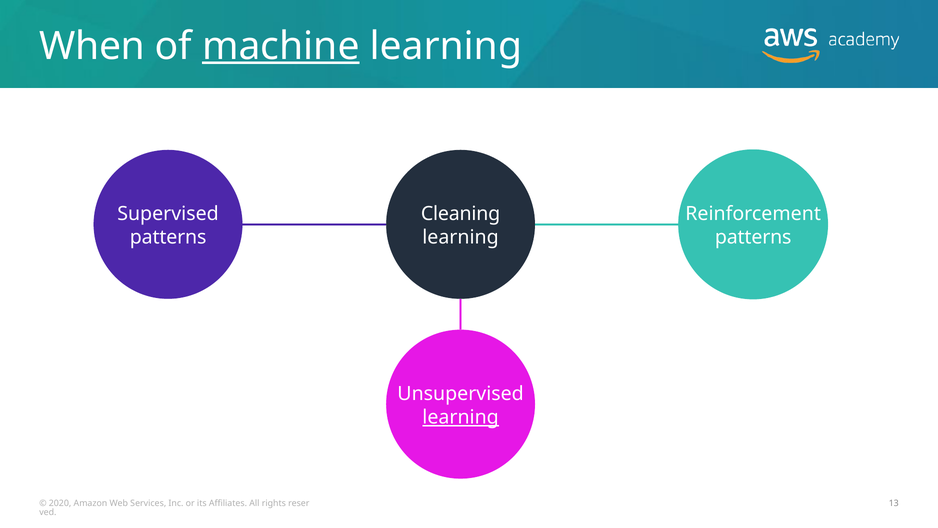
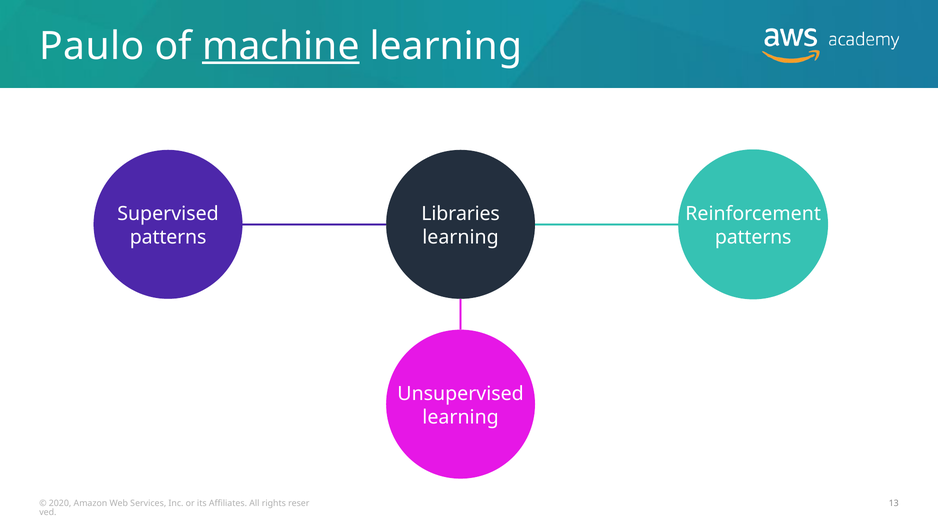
When: When -> Paulo (92, 46)
Cleaning: Cleaning -> Libraries (461, 214)
learning underline: present -> none (461, 417)
